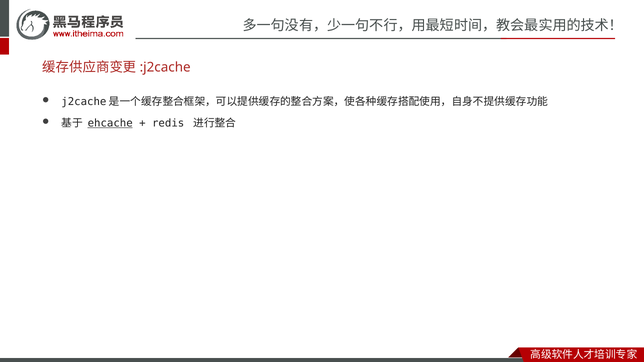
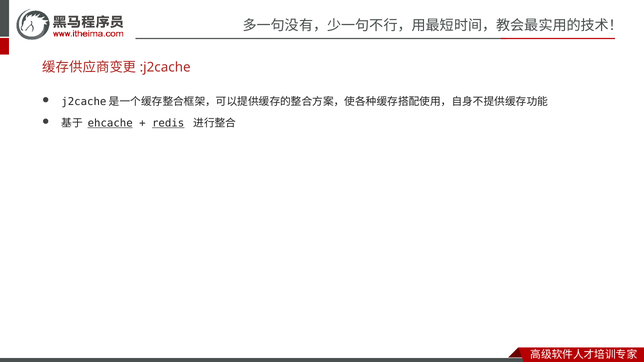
redis underline: none -> present (168, 123)
